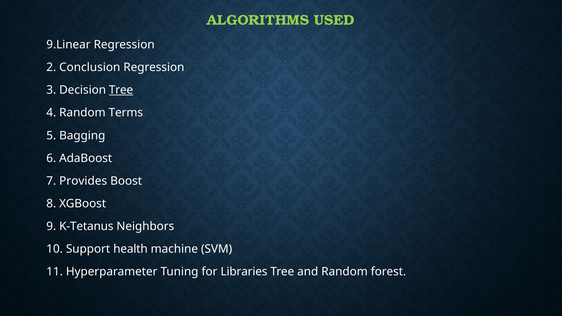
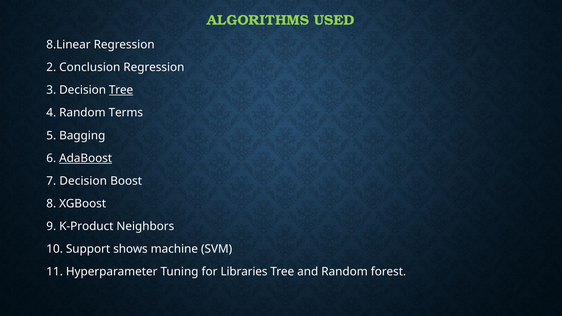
9.Linear: 9.Linear -> 8.Linear (68, 45)
AdaBoost underline: none -> present (86, 158)
7 Provides: Provides -> Decision (83, 181)
K-Tetanus: K-Tetanus -> K-Product (86, 226)
health: health -> shows (130, 249)
